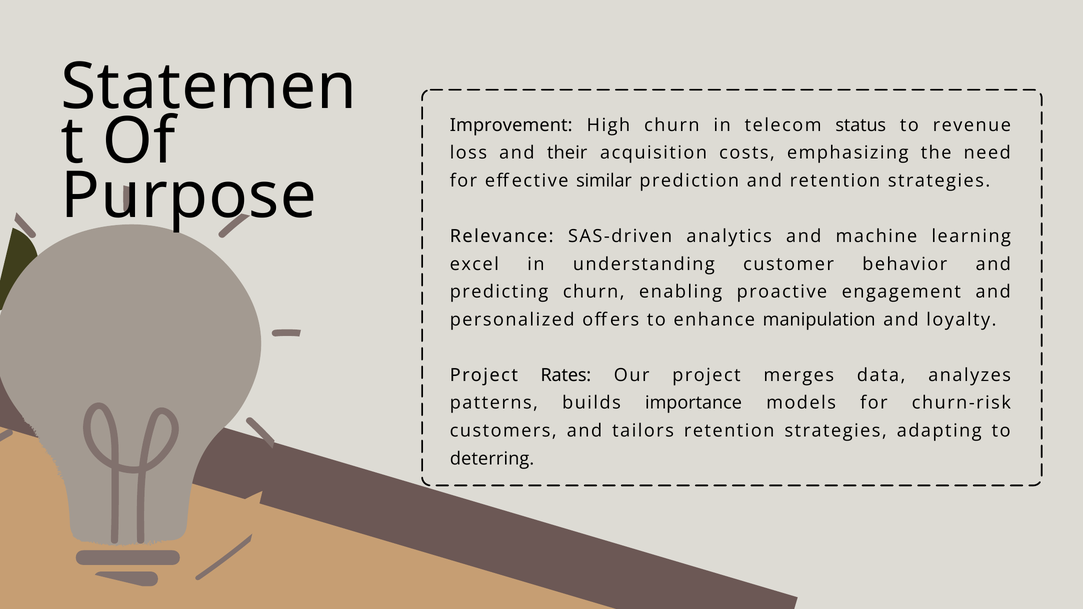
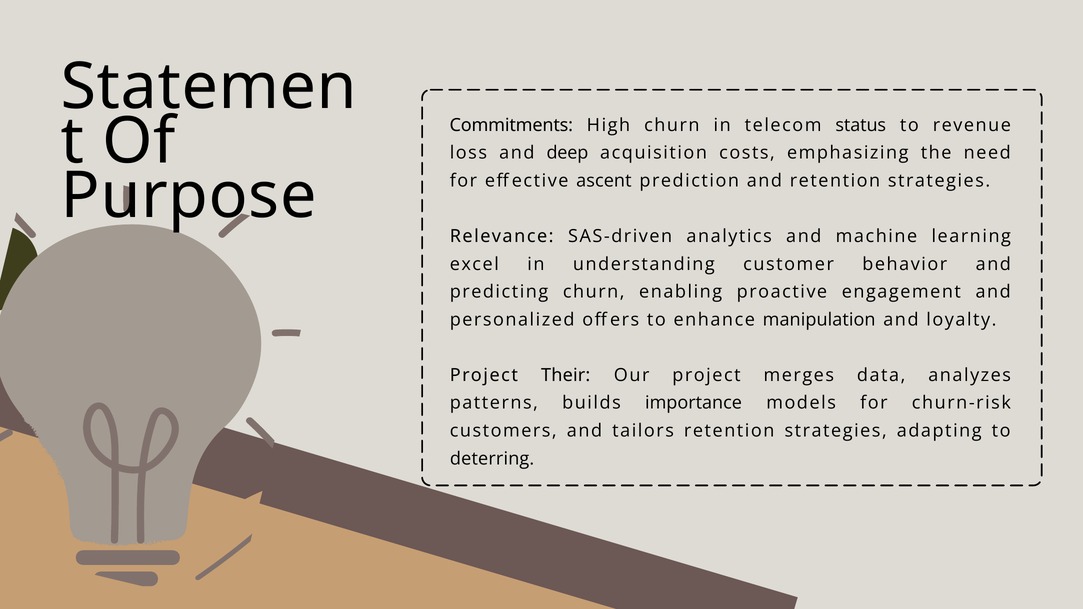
Improvement: Improvement -> Commitments (511, 125)
their: their -> deep (567, 153)
similar: similar -> ascent (604, 181)
Rates: Rates -> Their (566, 375)
